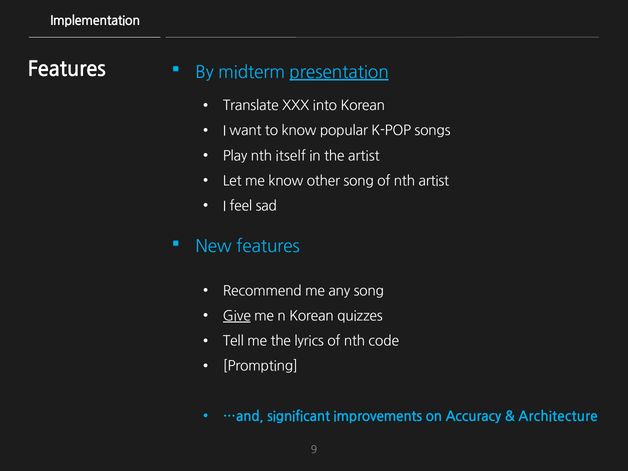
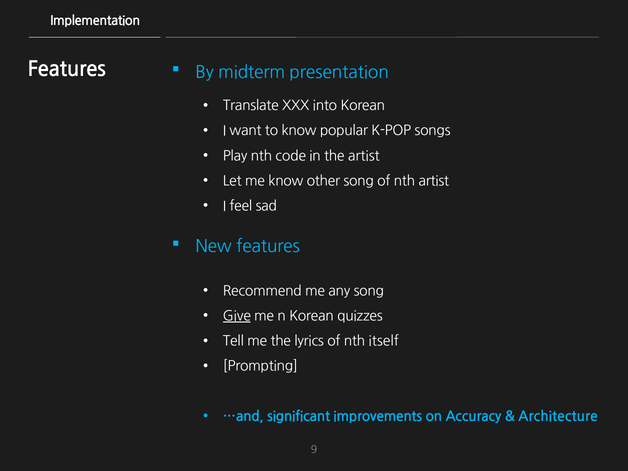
presentation underline: present -> none (339, 72)
itself: itself -> code (291, 156)
code: code -> itself (384, 341)
